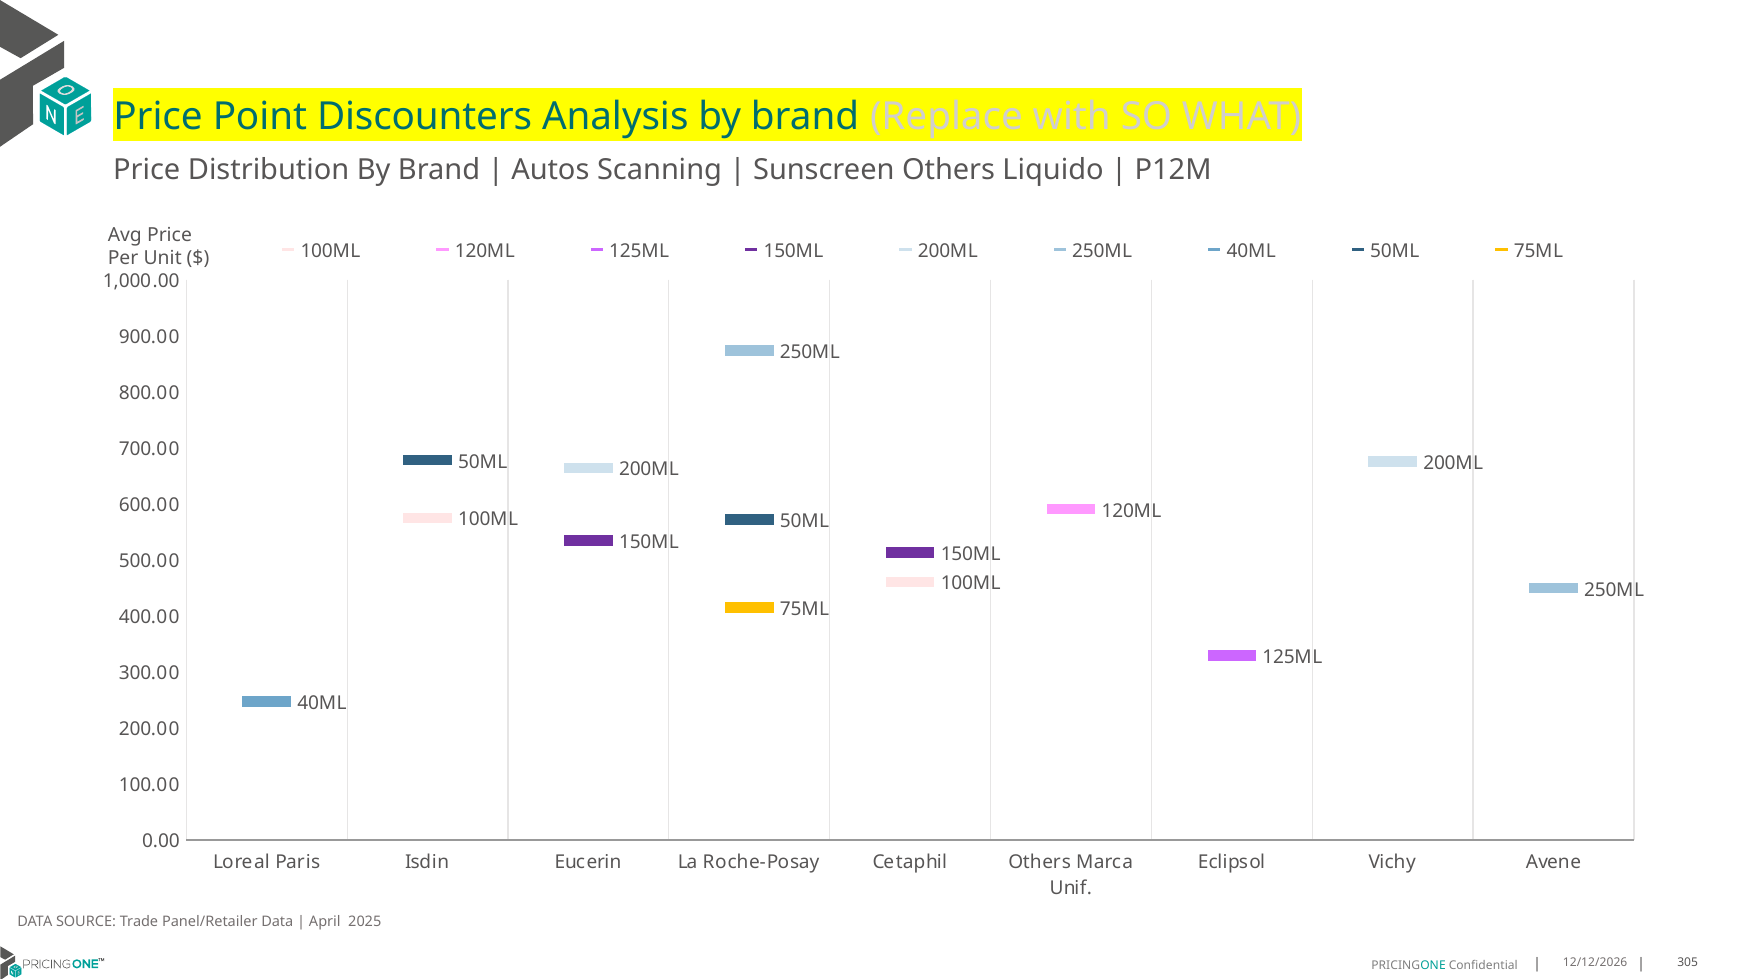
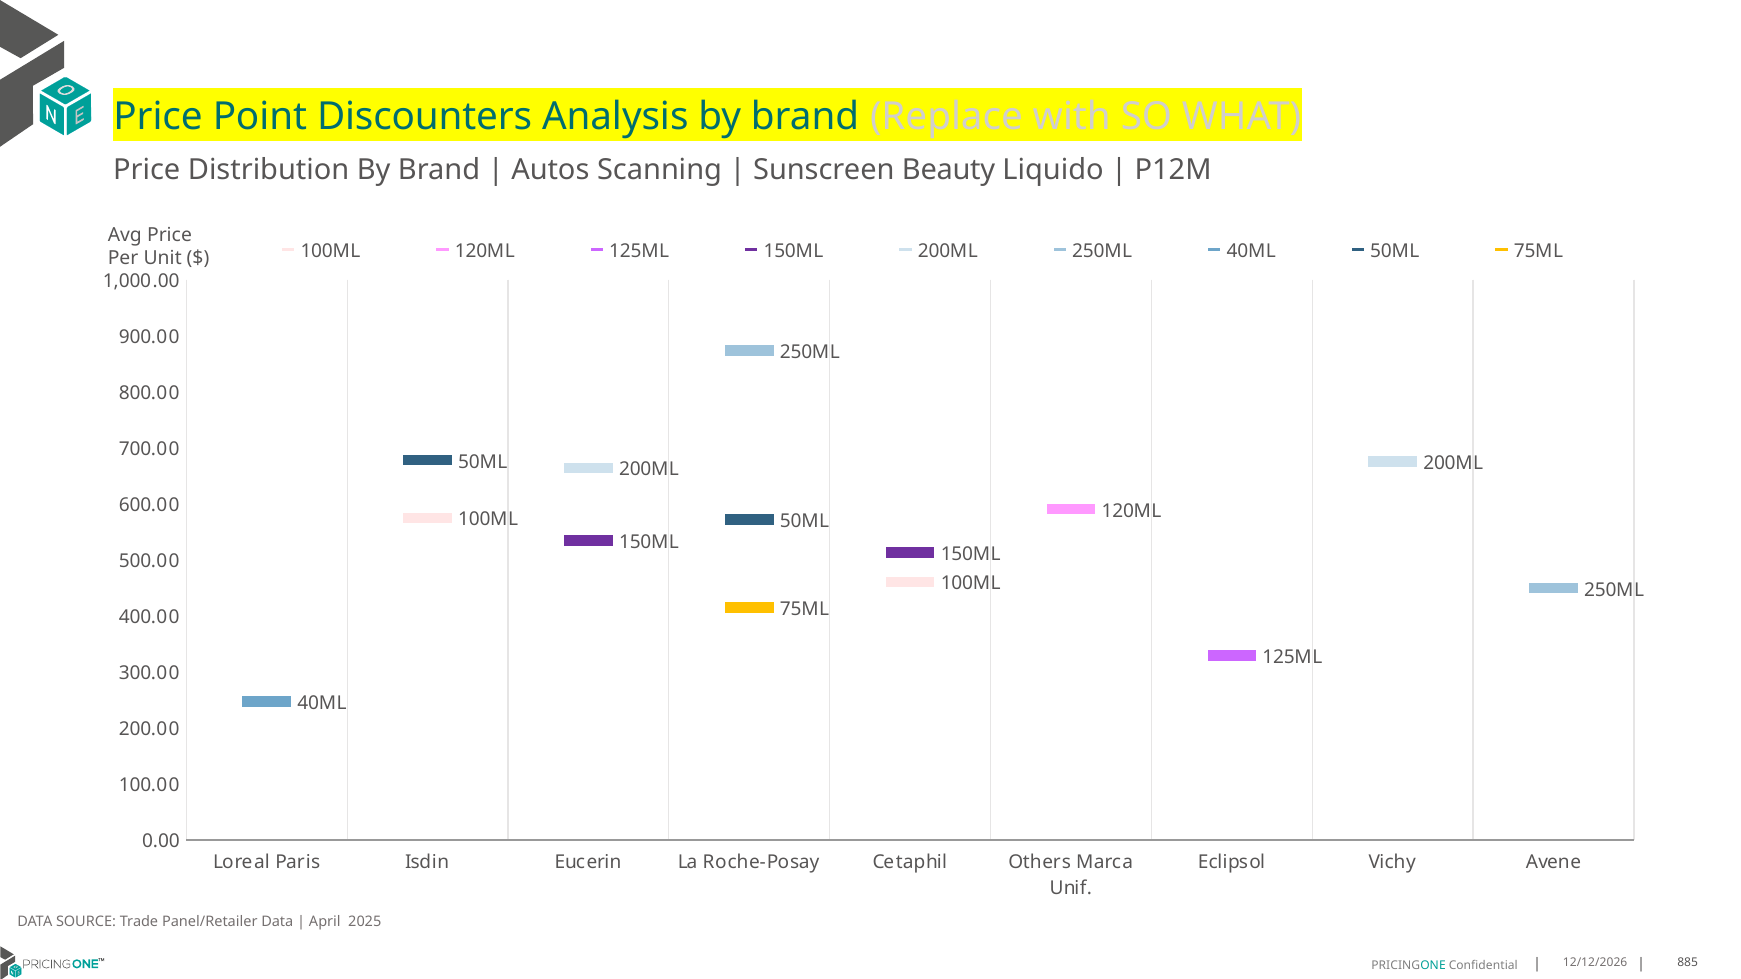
Sunscreen Others: Others -> Beauty (949, 170)
305: 305 -> 885 (1688, 963)
